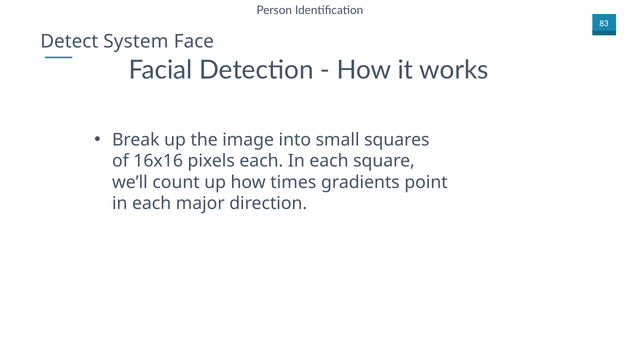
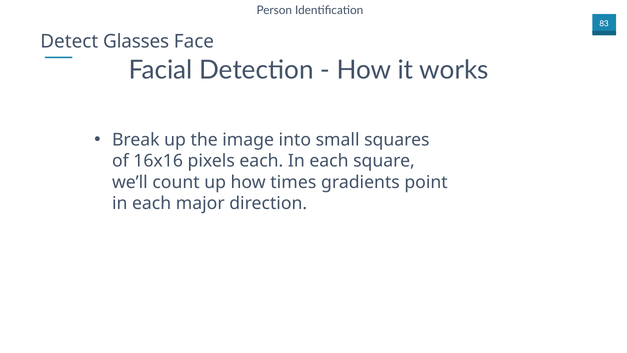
System: System -> Glasses (136, 41)
